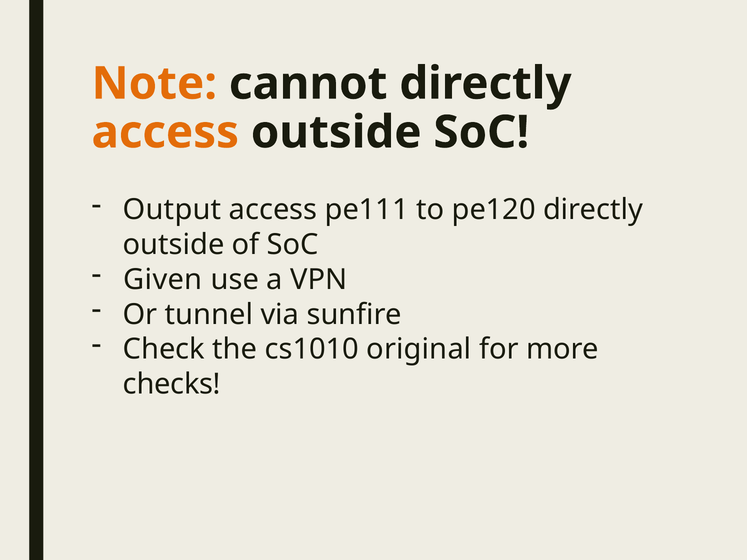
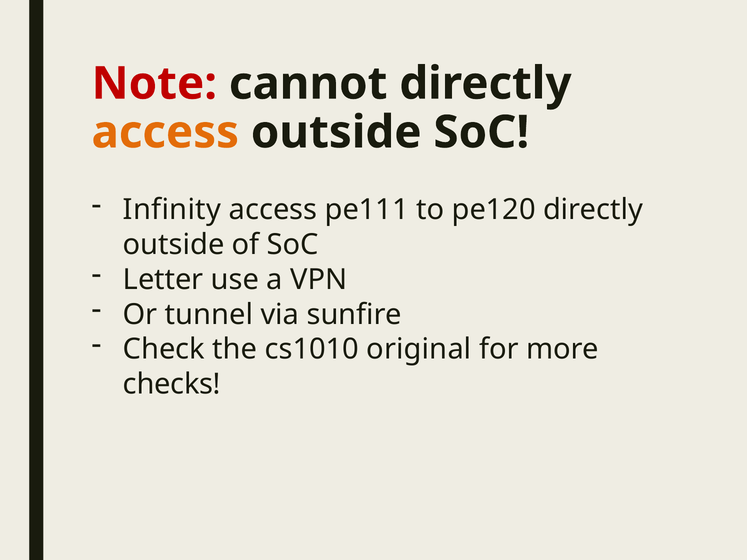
Note colour: orange -> red (154, 84)
Output: Output -> Infinity (172, 210)
Given: Given -> Letter (163, 280)
